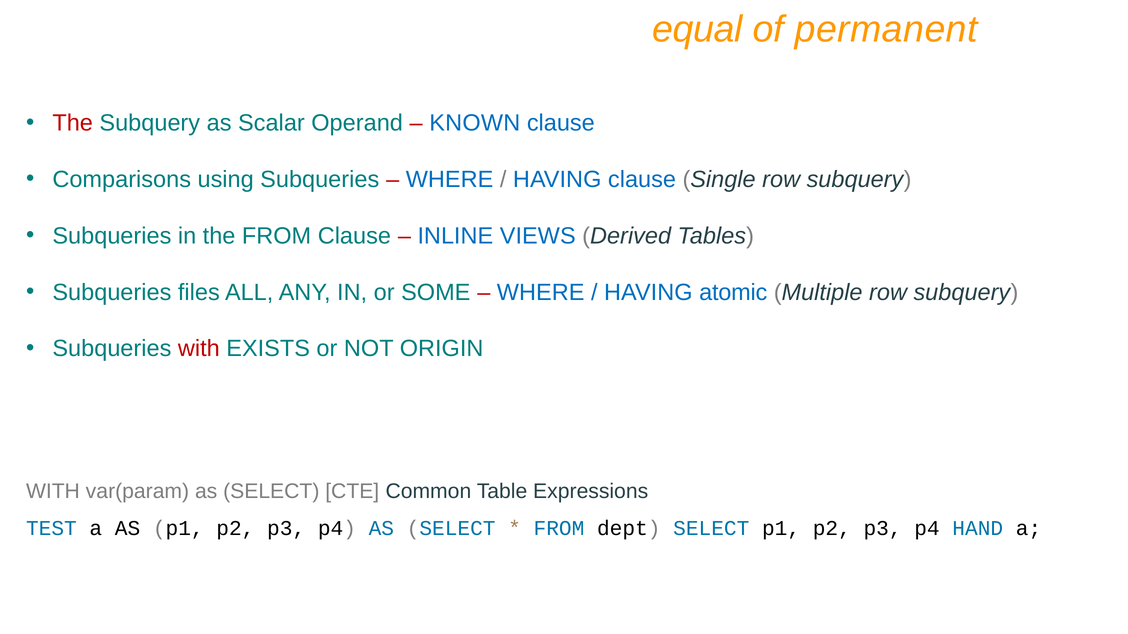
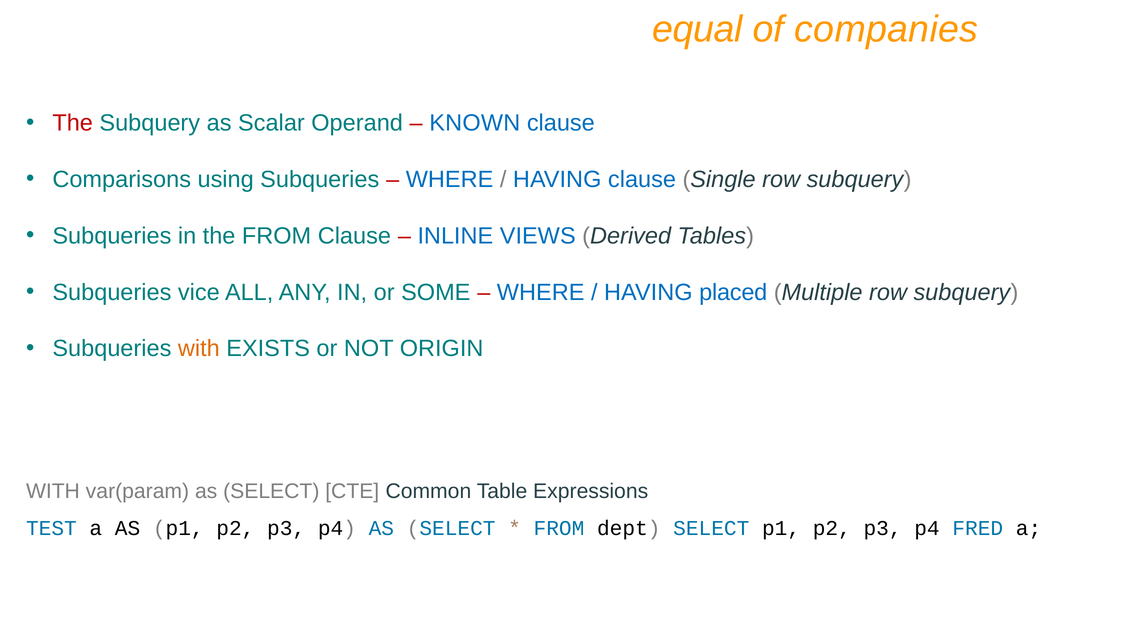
permanent: permanent -> companies (886, 29)
files: files -> vice (199, 293)
atomic: atomic -> placed (733, 293)
with colour: red -> orange (199, 349)
HAND: HAND -> FRED (978, 529)
